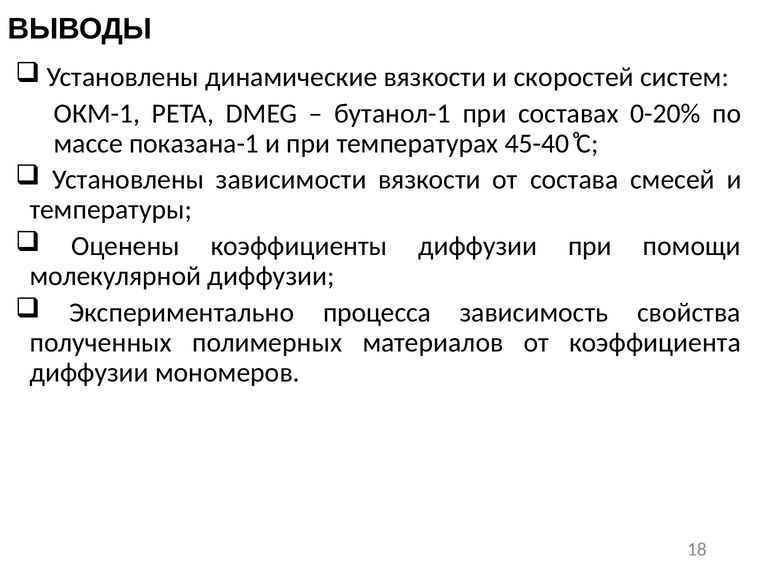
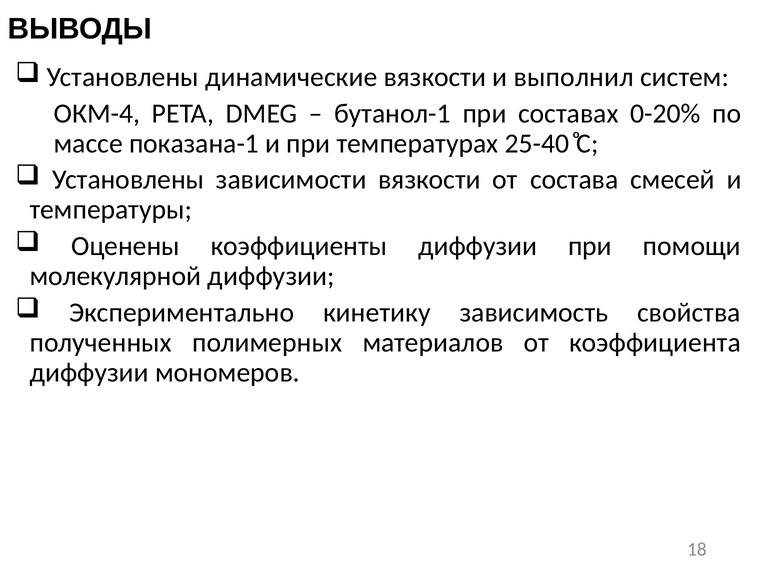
скоростей: скоростей -> выполнил (574, 77)
ОКМ-1: ОКМ-1 -> ОКМ-4 (97, 113)
45-40: 45-40 -> 25-40 (537, 143)
процесса: процесса -> кинетику (377, 313)
